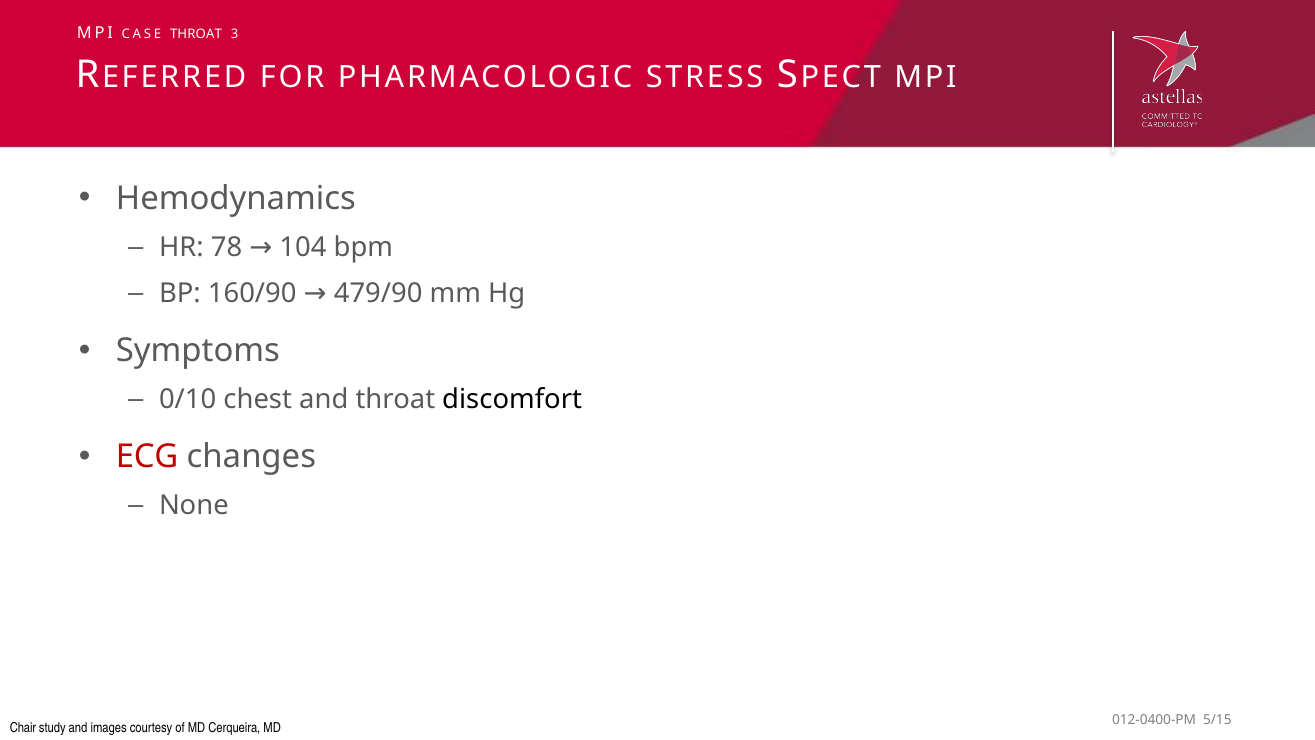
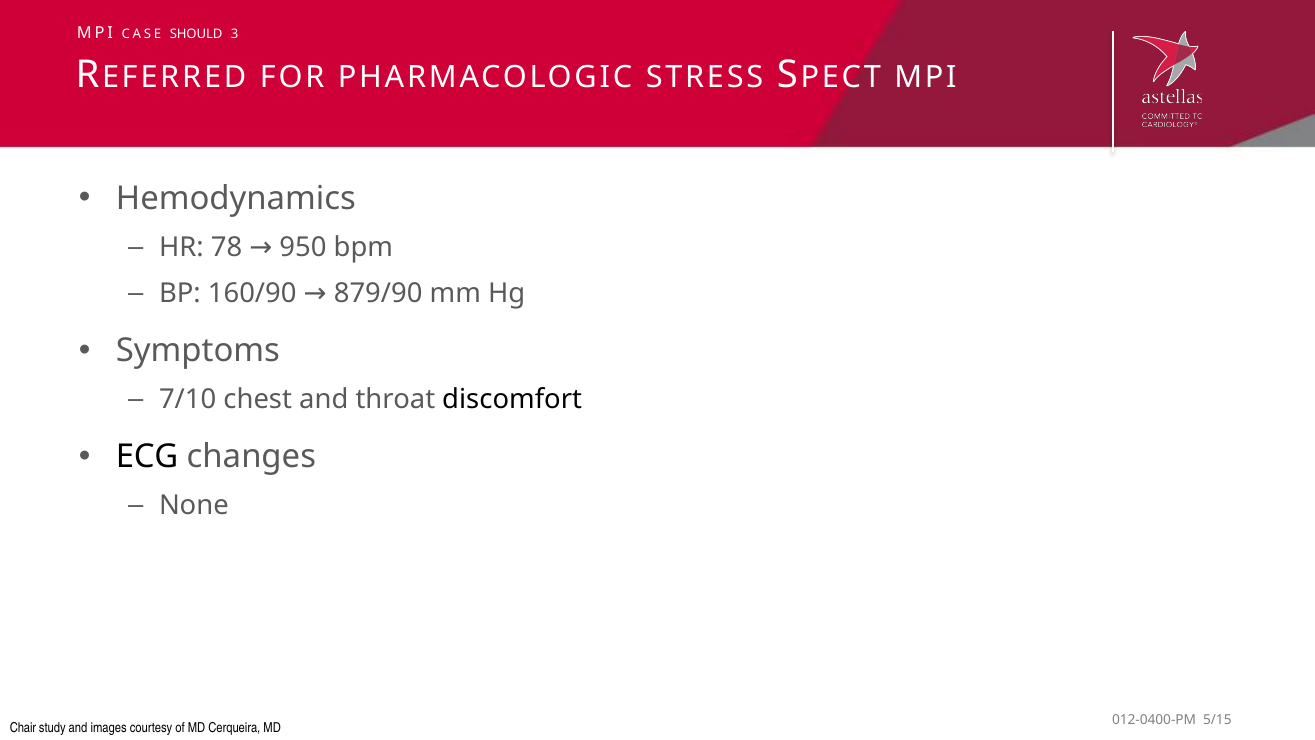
CASE THROAT: THROAT -> SHOULD (196, 35)
104: 104 -> 950 (303, 247)
479/90: 479/90 -> 879/90 (378, 293)
0/10: 0/10 -> 7/10 (188, 399)
ECG colour: red -> black (147, 456)
